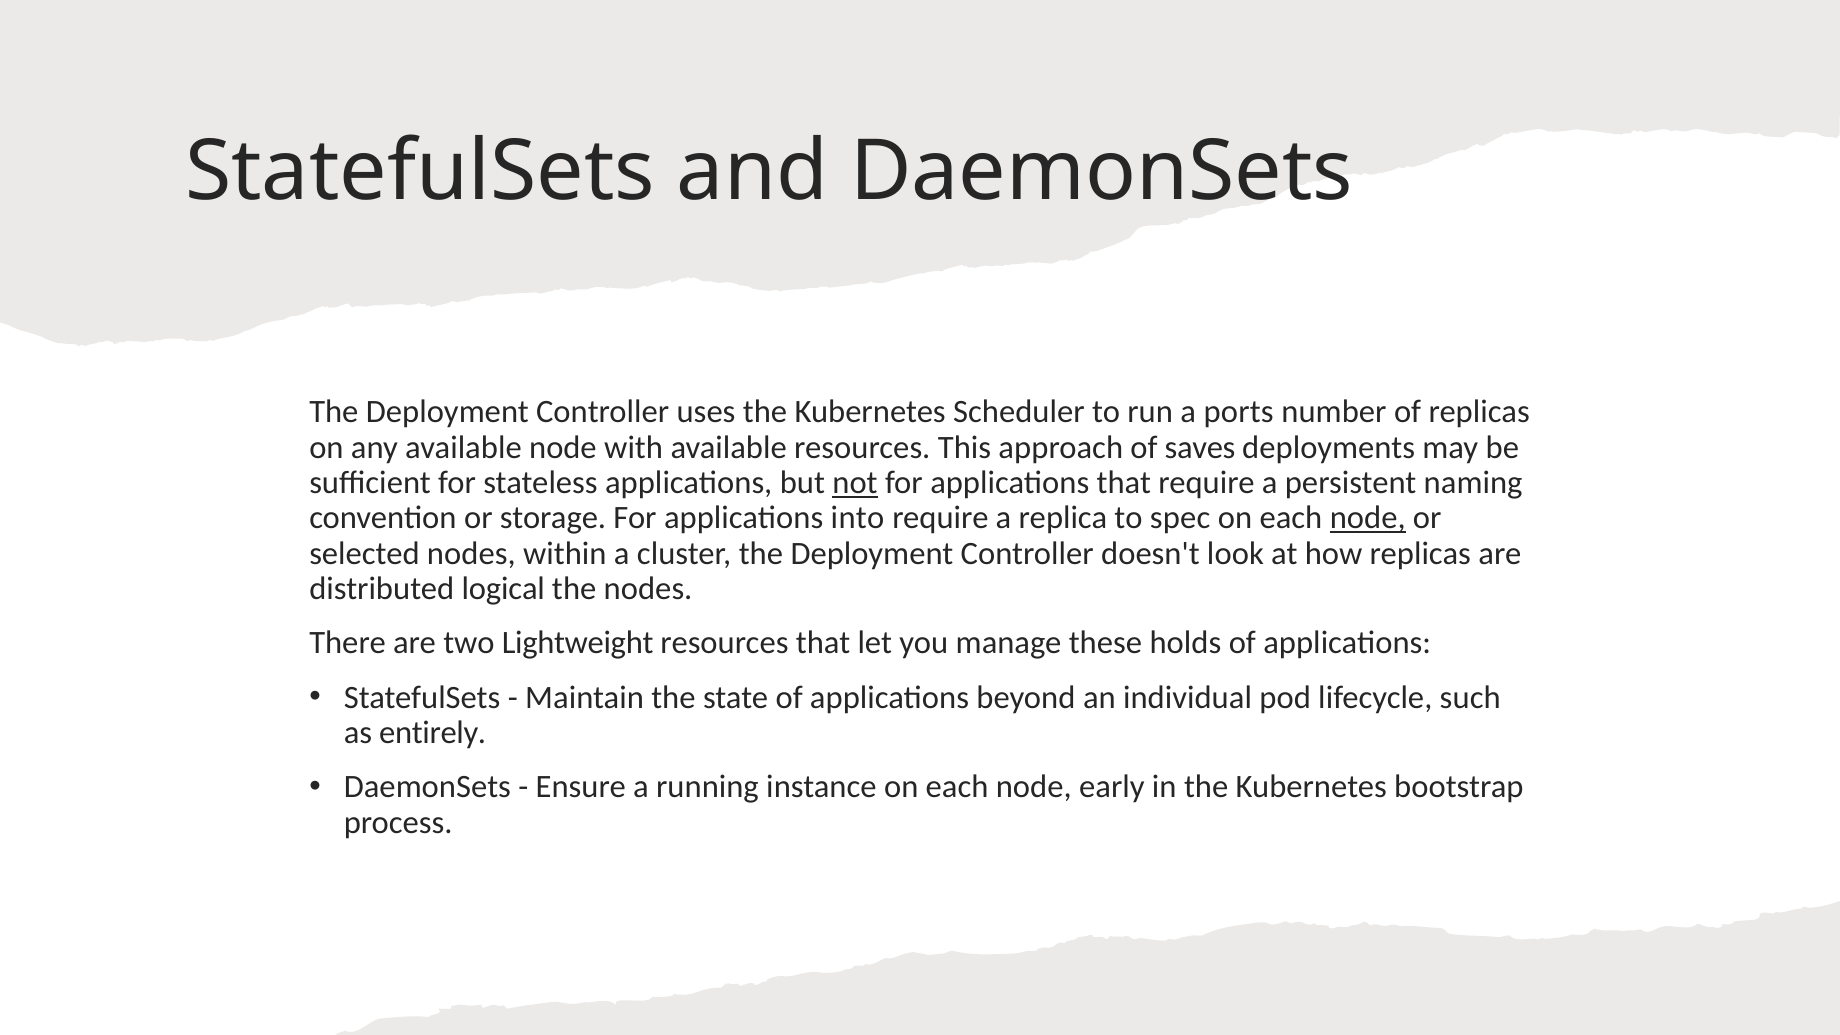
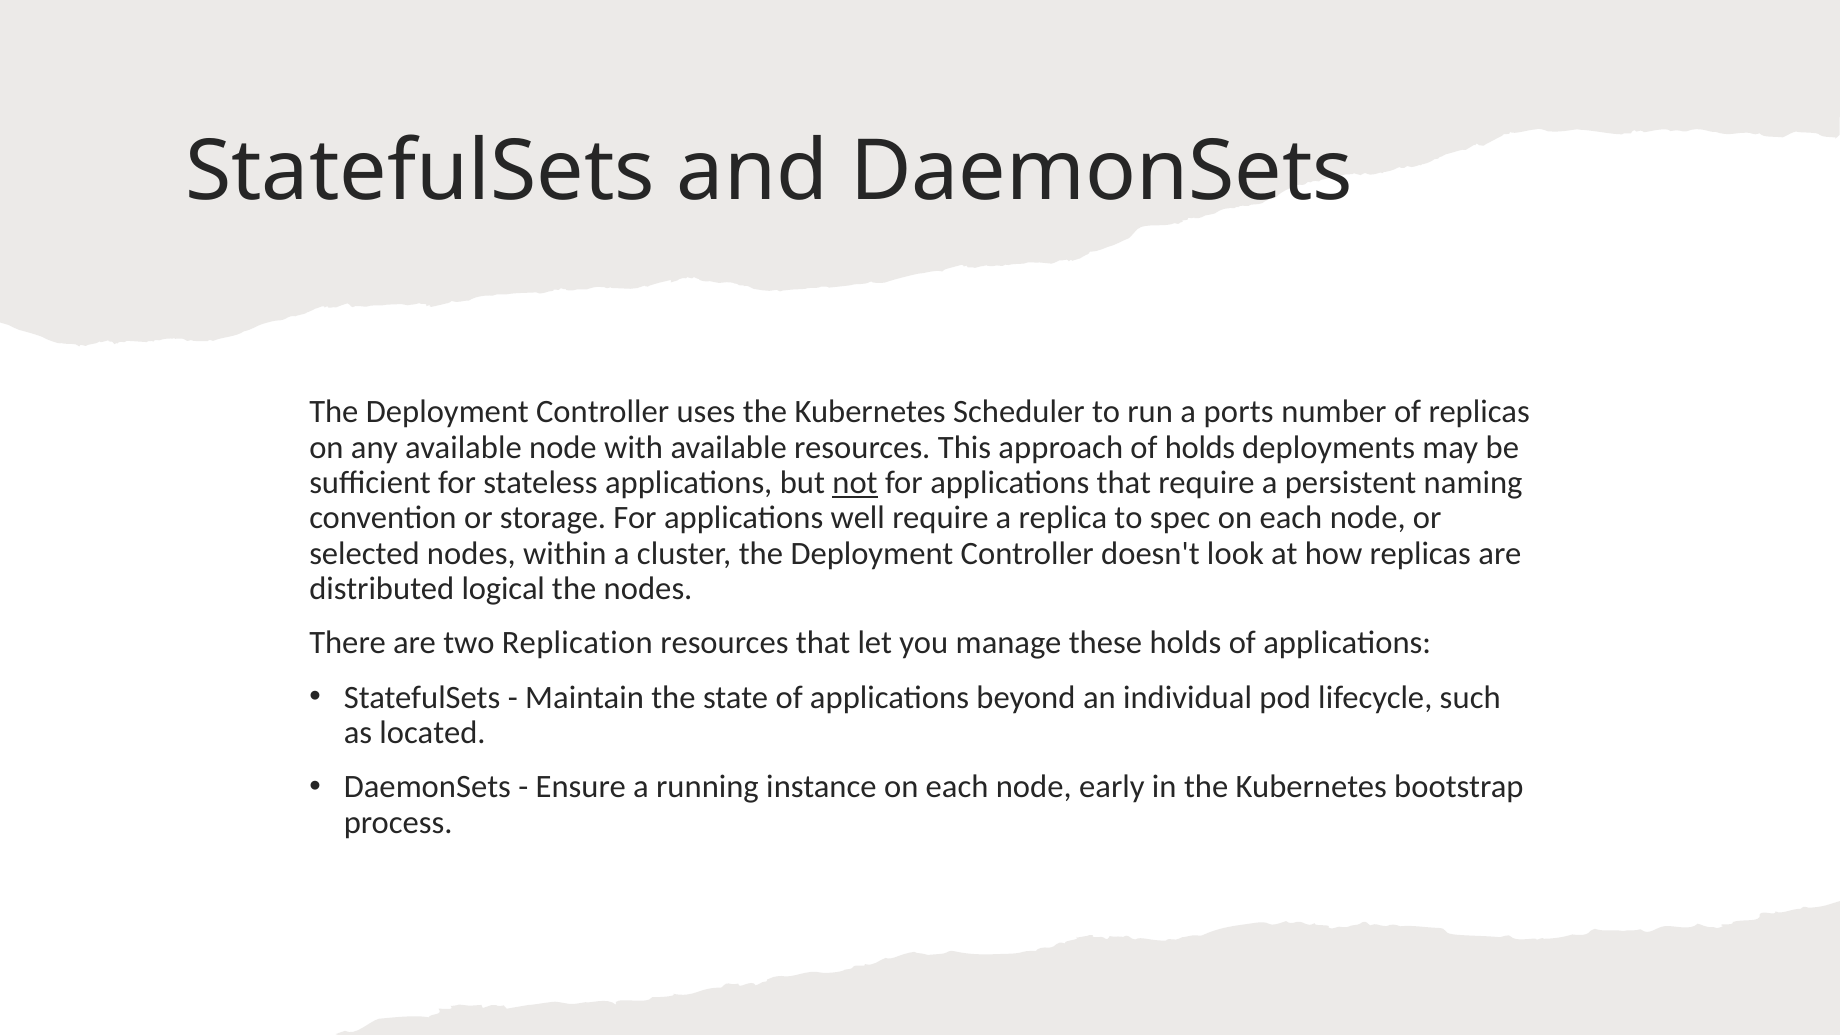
of saves: saves -> holds (1200, 447)
into: into -> well (858, 518)
node underline: present -> none (1368, 518)
Lightweight: Lightweight -> Replication (577, 643)
entirely: entirely -> located (433, 733)
